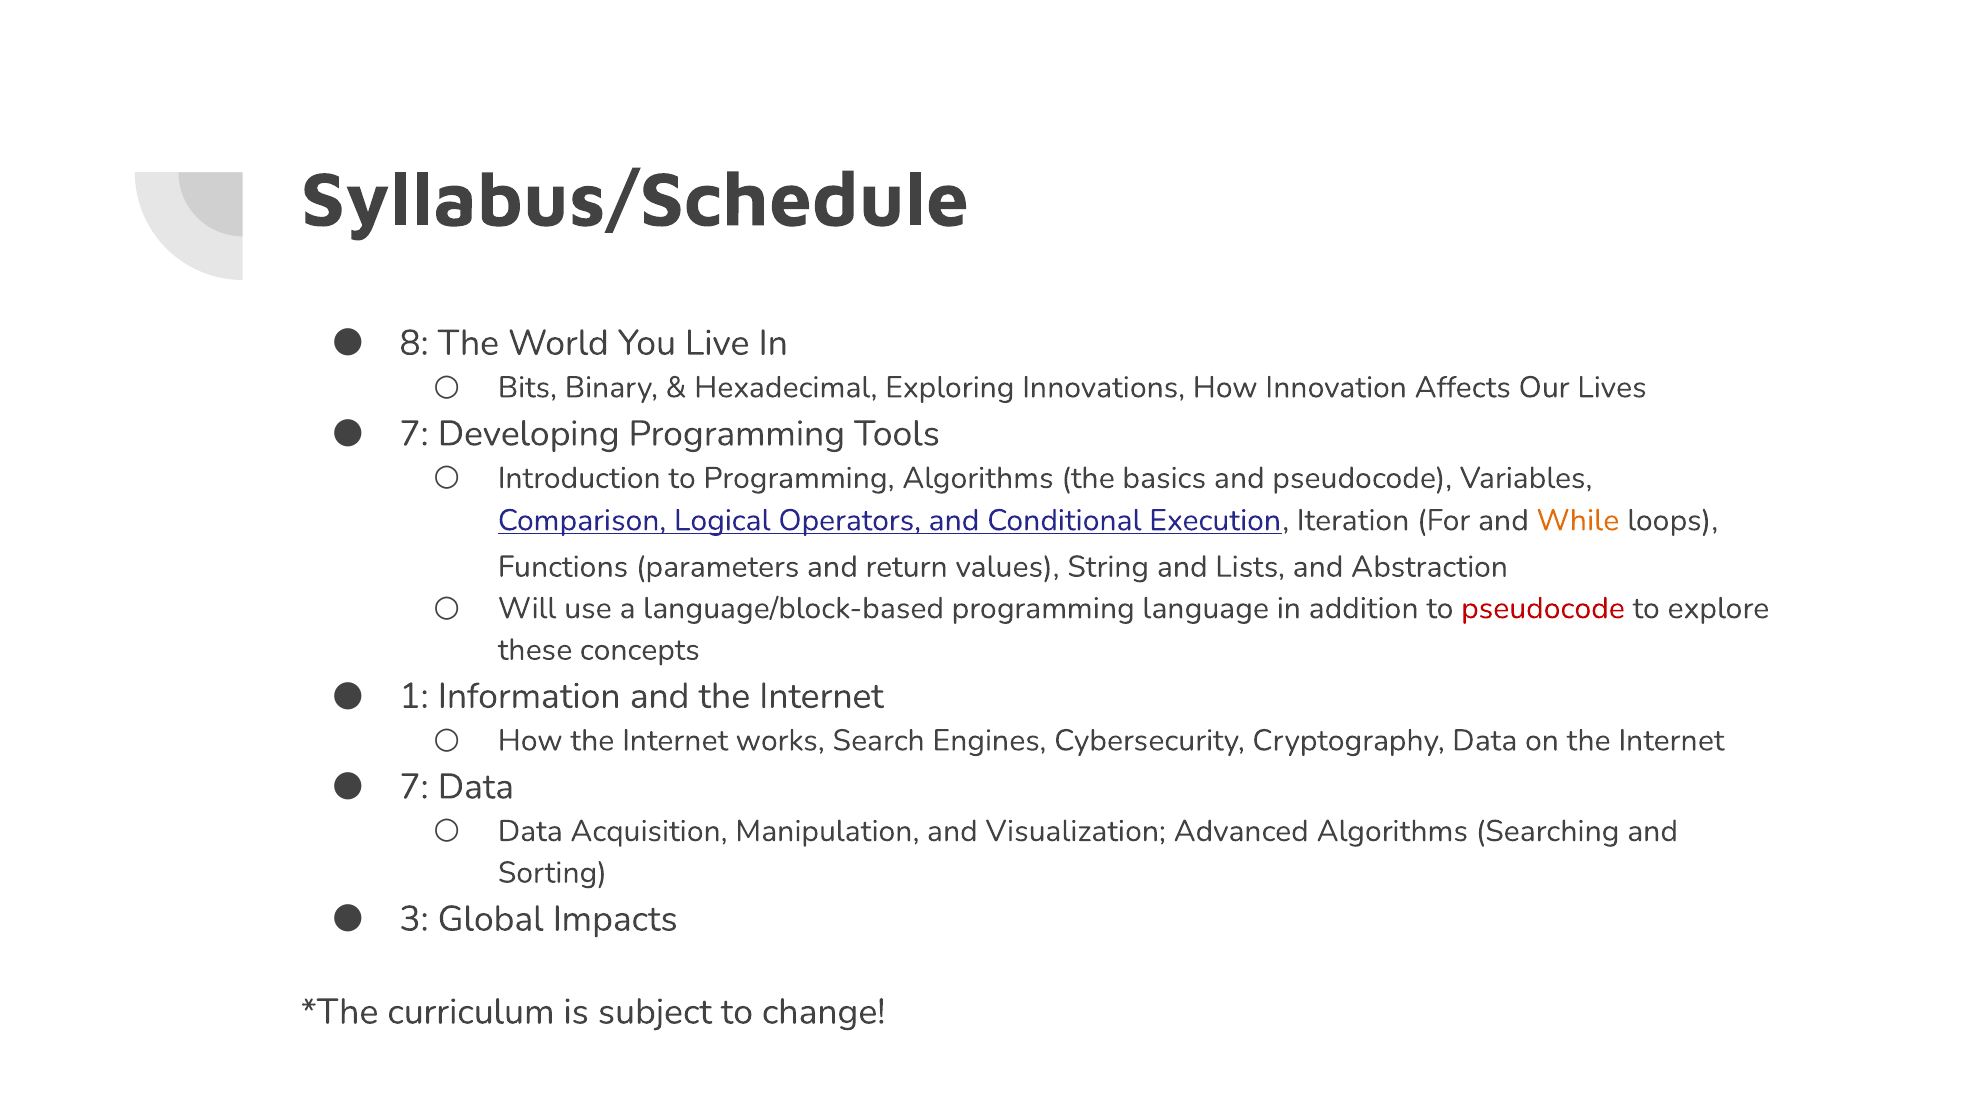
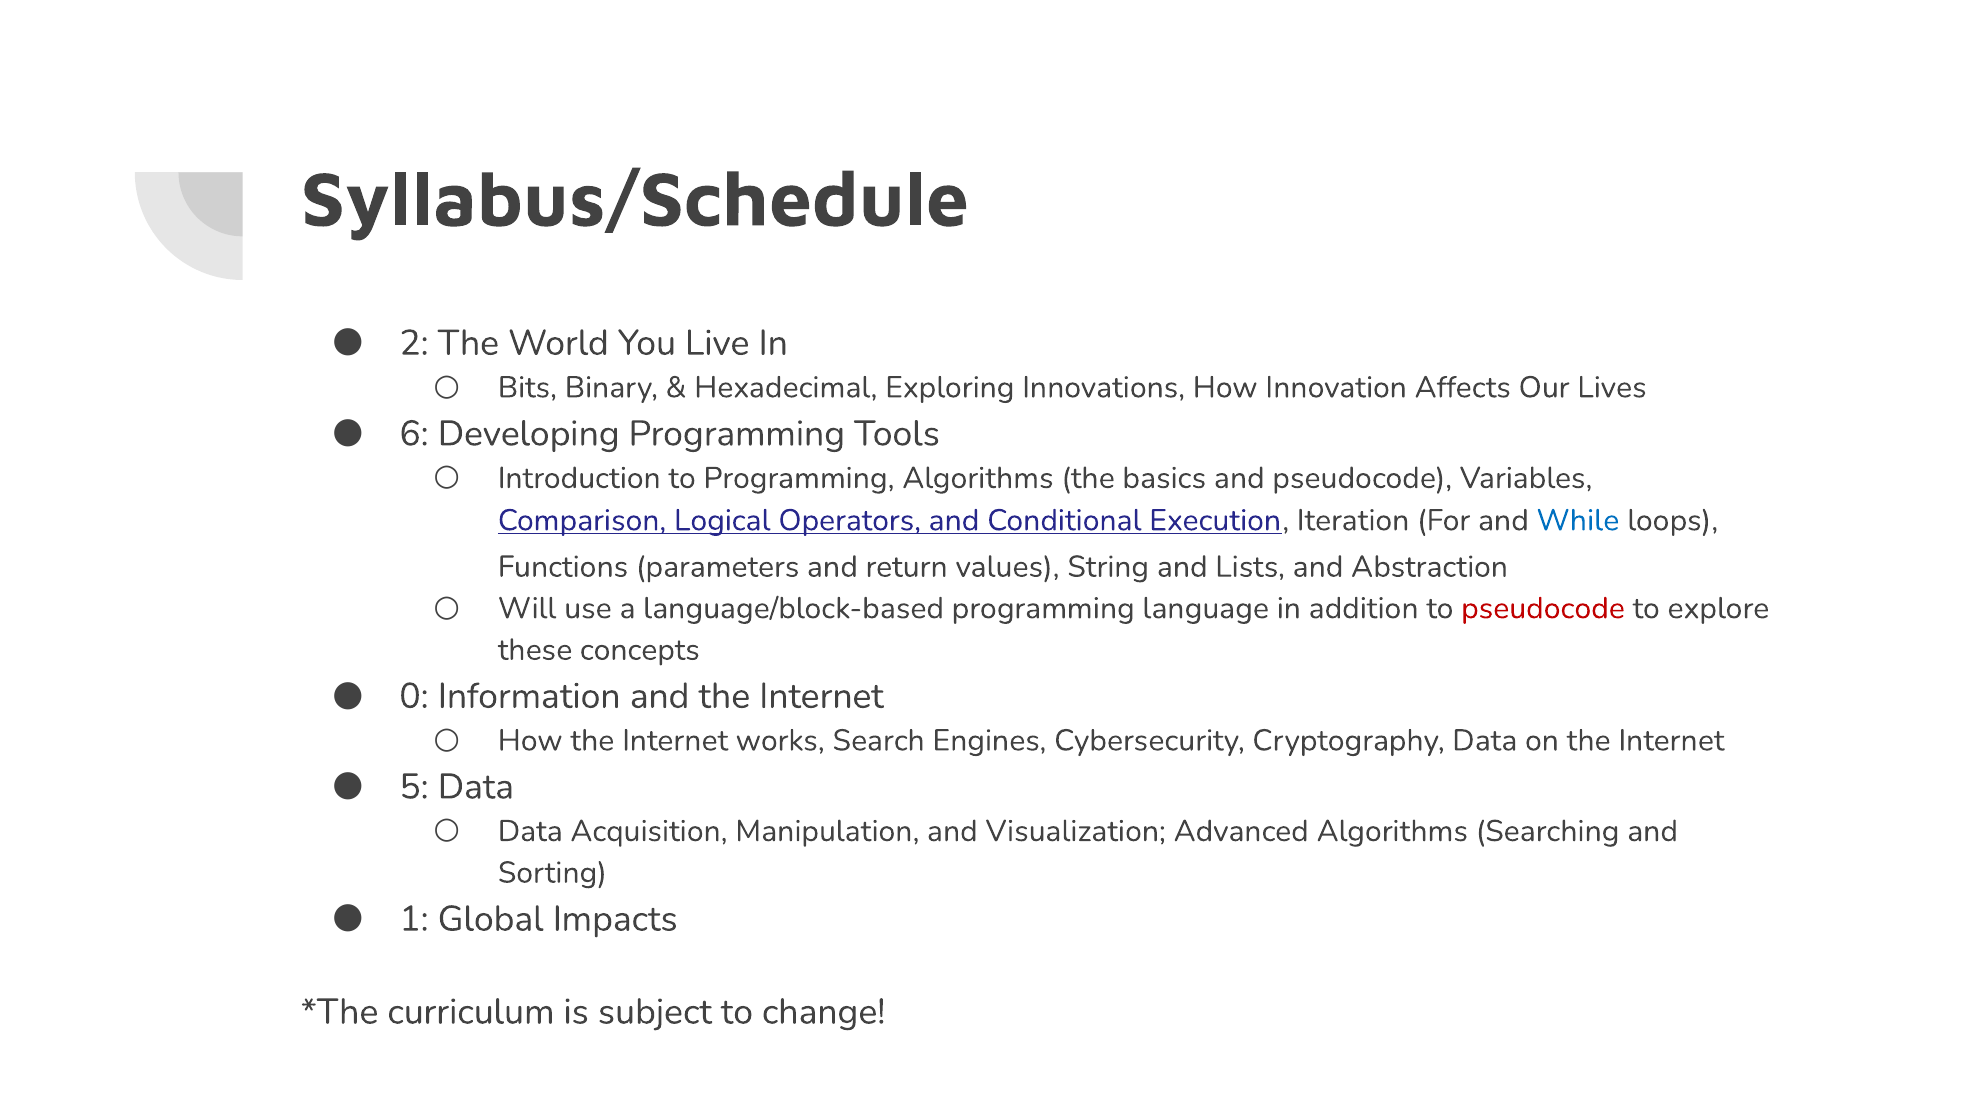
8: 8 -> 2 (414, 343)
7: 7 -> 6 (414, 434)
While colour: orange -> blue (1578, 520)
1: 1 -> 0 (414, 696)
7: 7 -> 5 (414, 787)
3: 3 -> 1 (414, 919)
